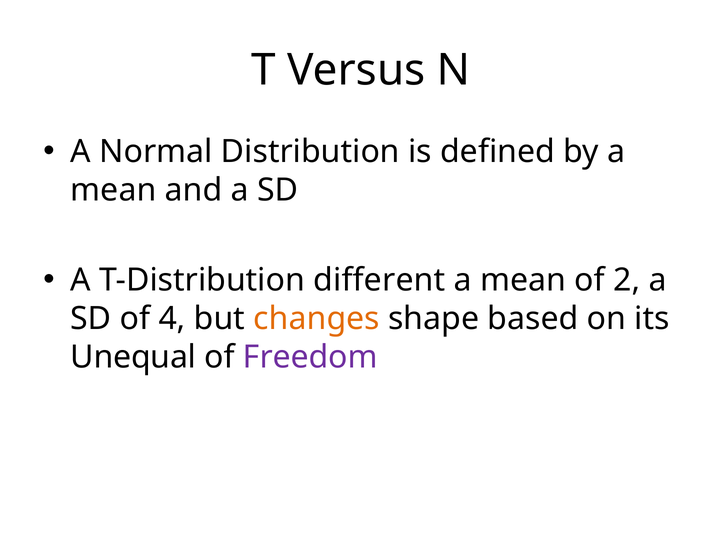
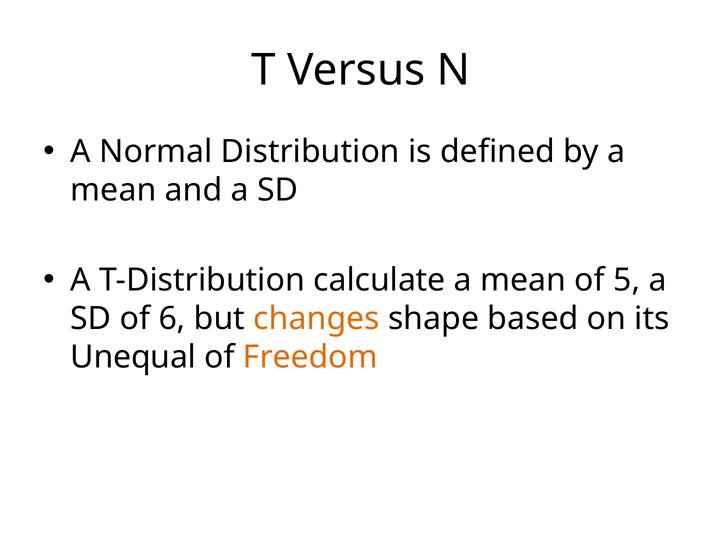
different: different -> calculate (379, 280)
2: 2 -> 5 (627, 280)
4: 4 -> 6 (172, 318)
Freedom colour: purple -> orange (310, 357)
